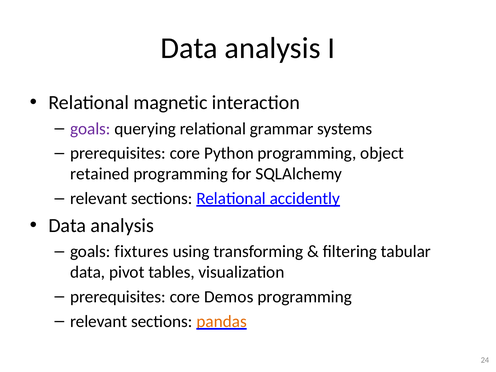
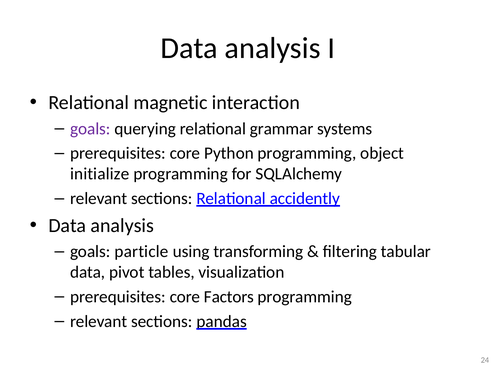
retained: retained -> initialize (100, 174)
fixtures: fixtures -> particle (142, 252)
Demos: Demos -> Factors (229, 297)
pandas colour: orange -> black (222, 321)
